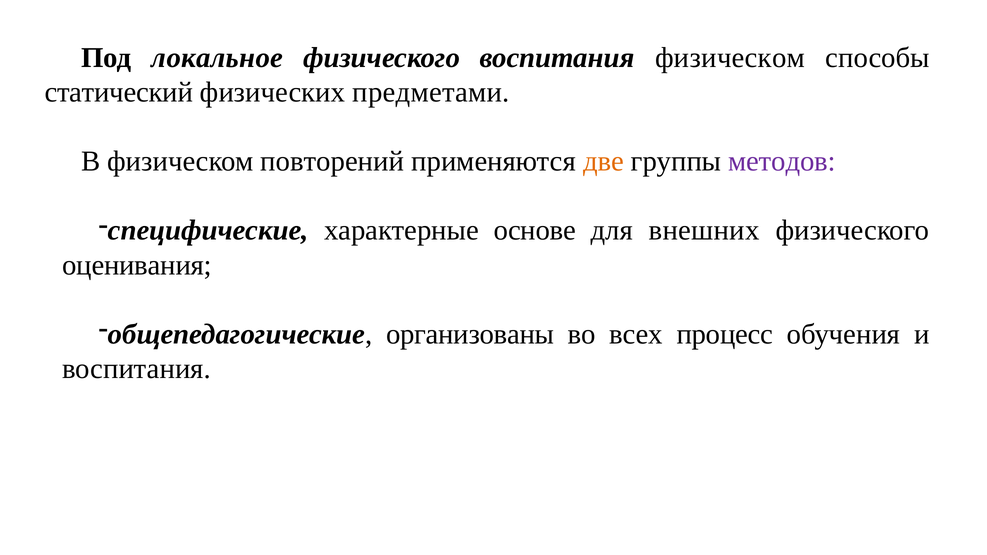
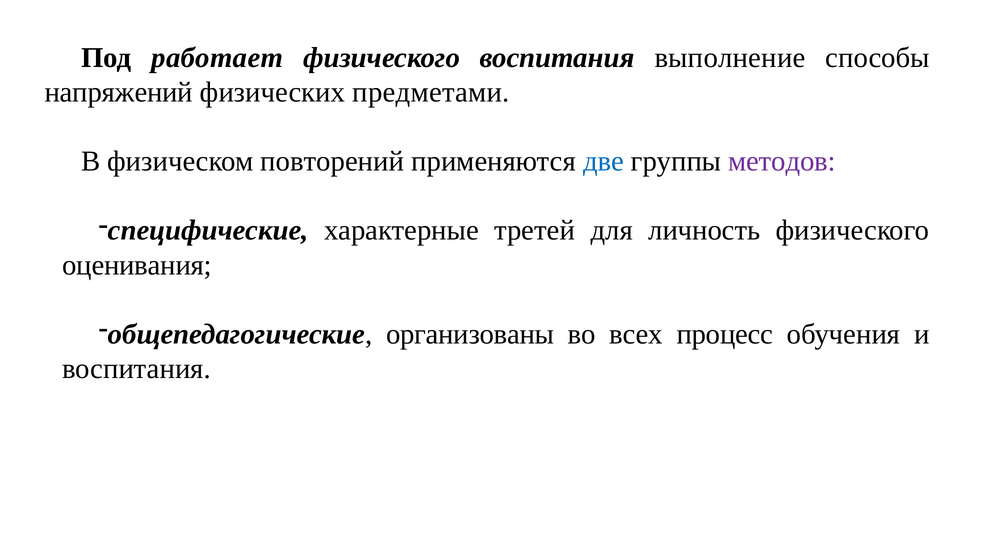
локальное: локальное -> работает (217, 58)
воспитания физическом: физическом -> выполнение (730, 58)
статический: статический -> напряжений (119, 92)
две colour: orange -> blue (603, 161)
основе: основе -> третей (535, 231)
внешних: внешних -> личность (704, 231)
